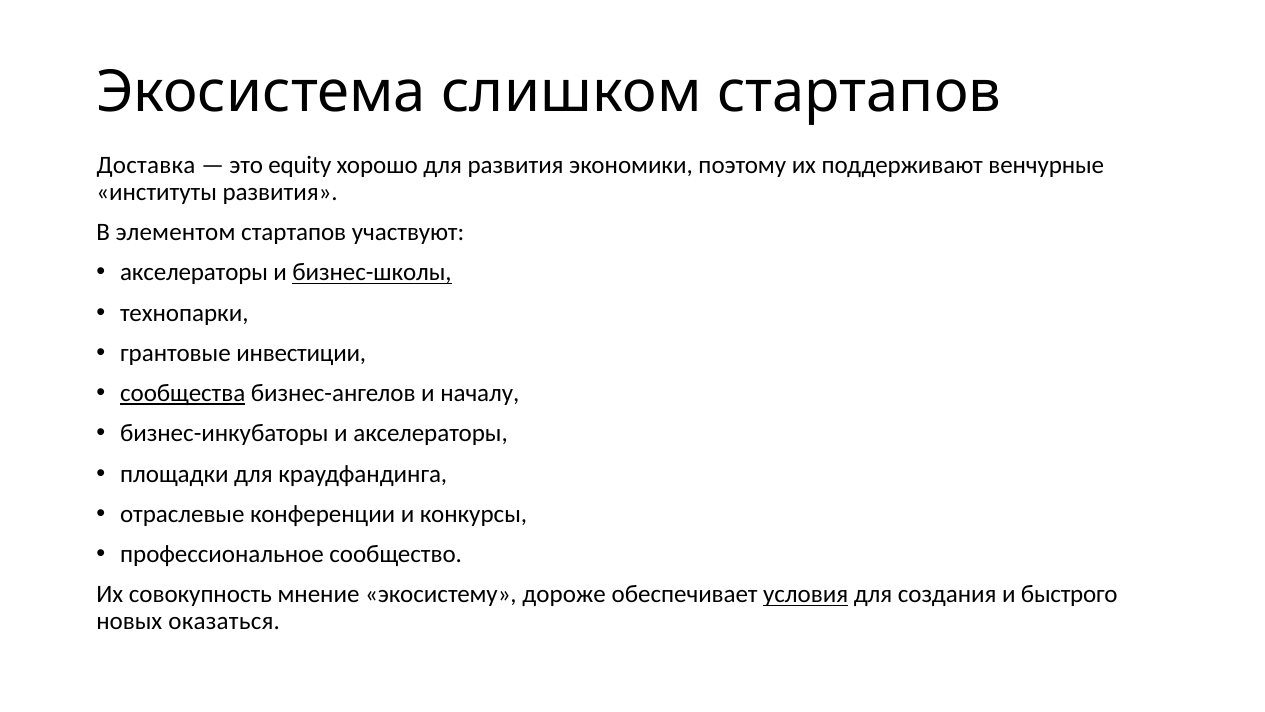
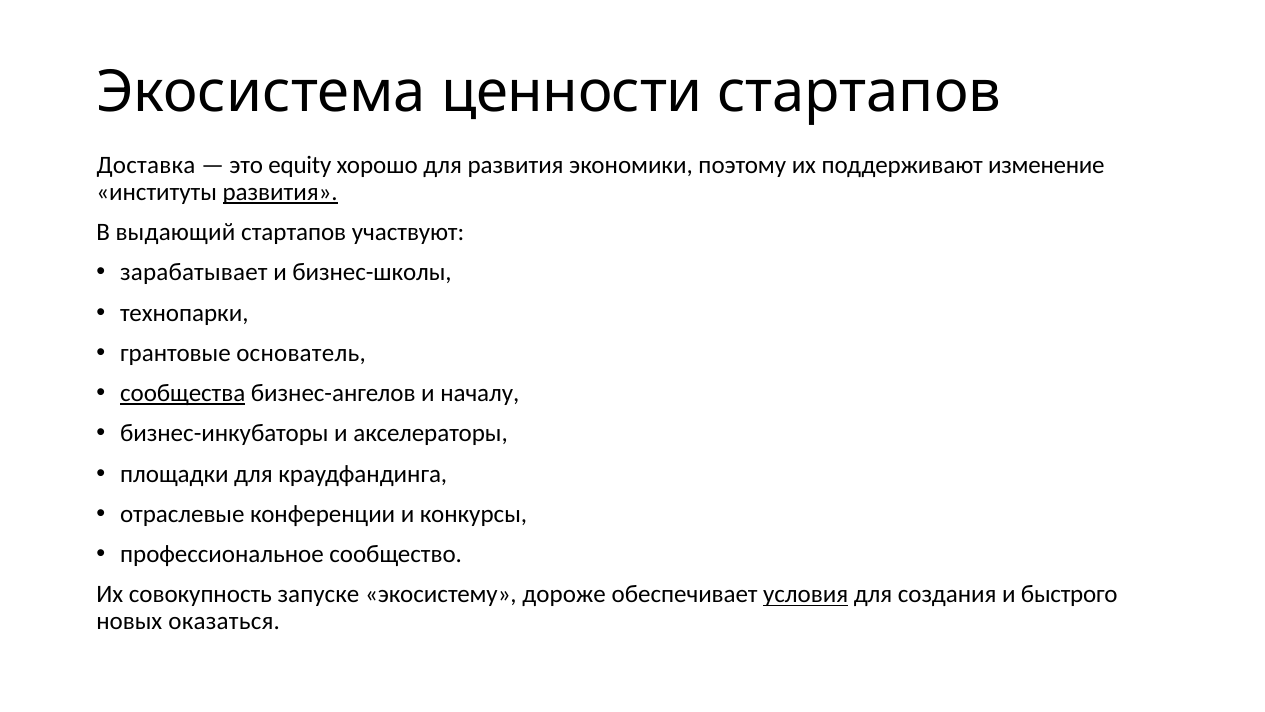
слишком: слишком -> ценности (572, 92)
венчурные: венчурные -> изменение (1046, 165)
развития underline: none -> present (280, 192)
элементом: элементом -> выдающий (175, 232)
акселераторы: акселераторы -> зарабатывает (194, 272)
бизнес-школы underline: present -> none (372, 272)
инвестиции: инвестиции -> основатель (301, 353)
мнение: мнение -> запуске (319, 594)
